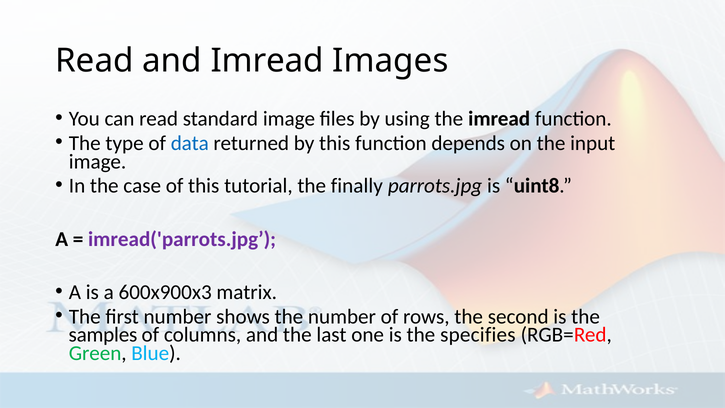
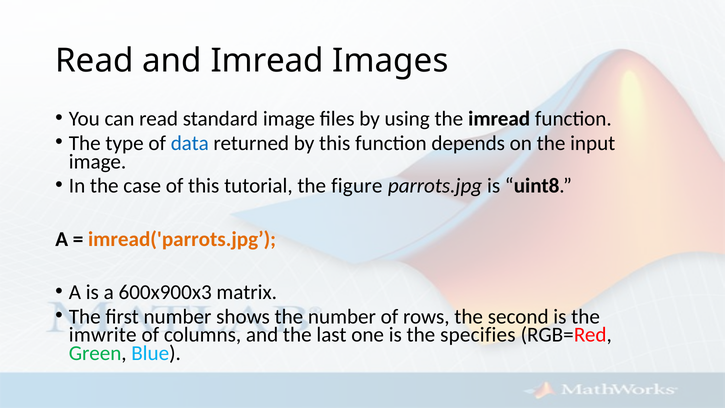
finally: finally -> figure (357, 186)
imread('parrots.jpg colour: purple -> orange (182, 239)
samples: samples -> imwrite (103, 335)
